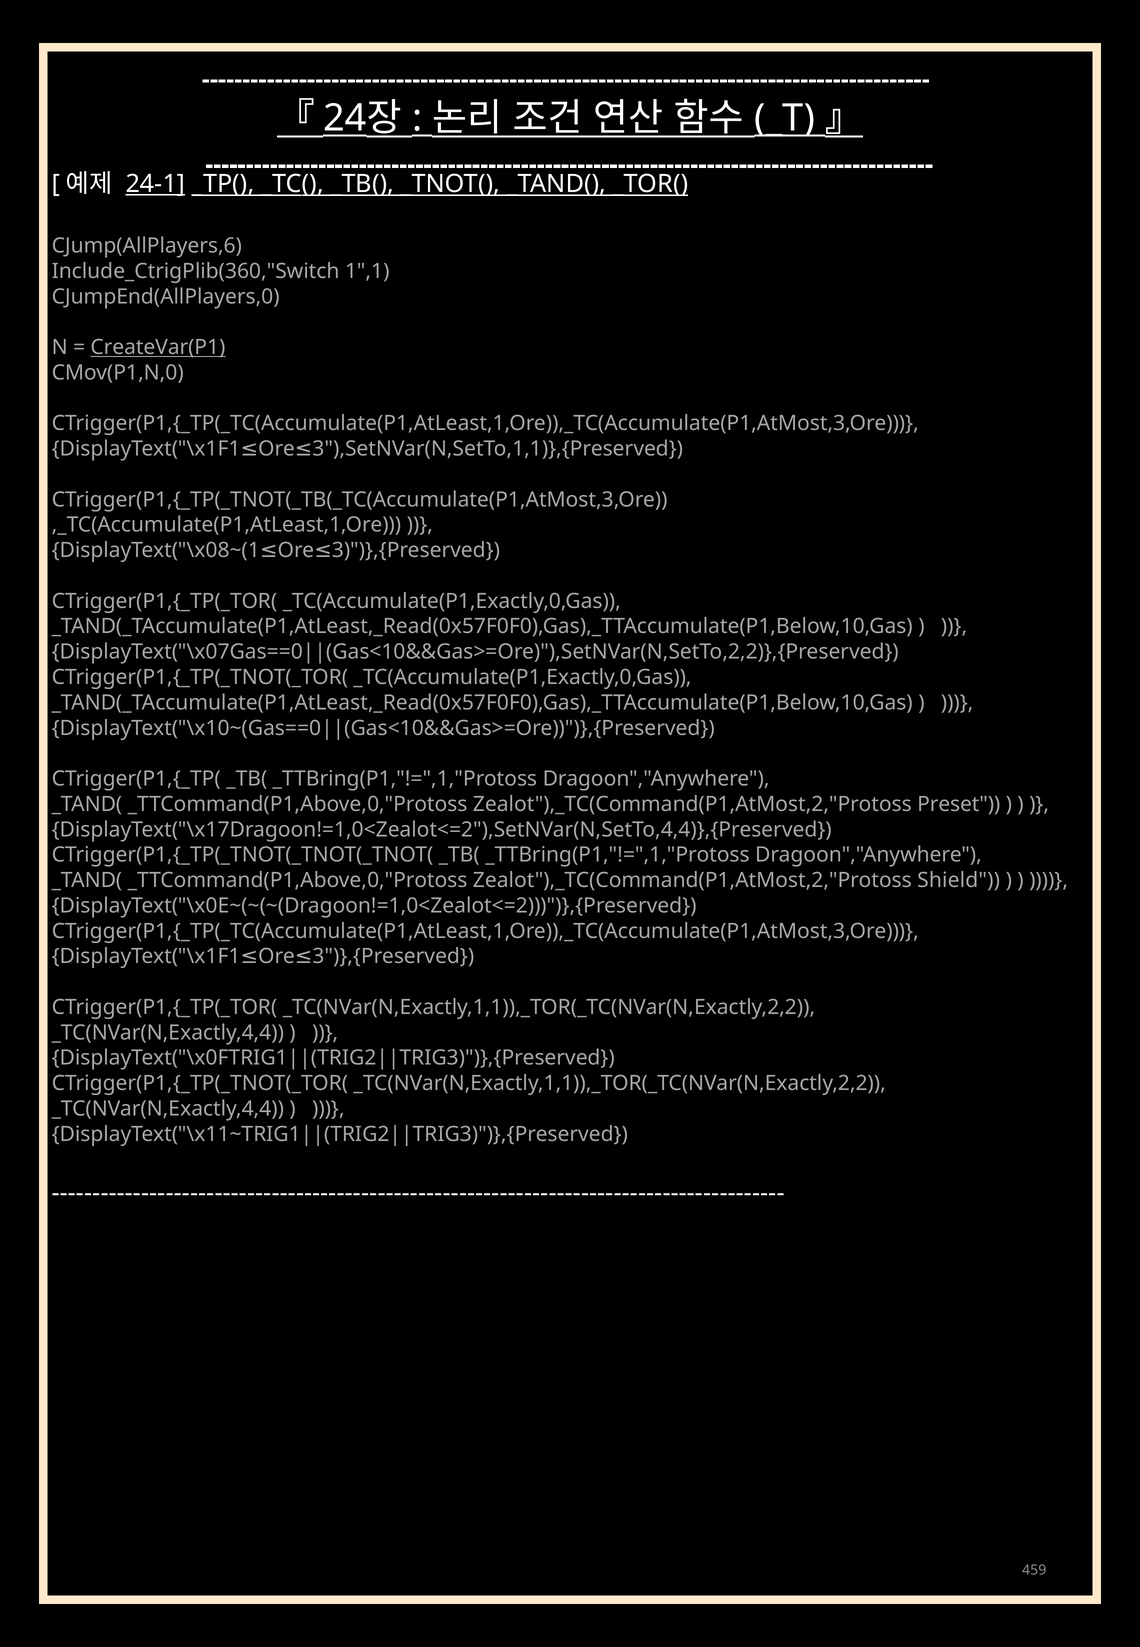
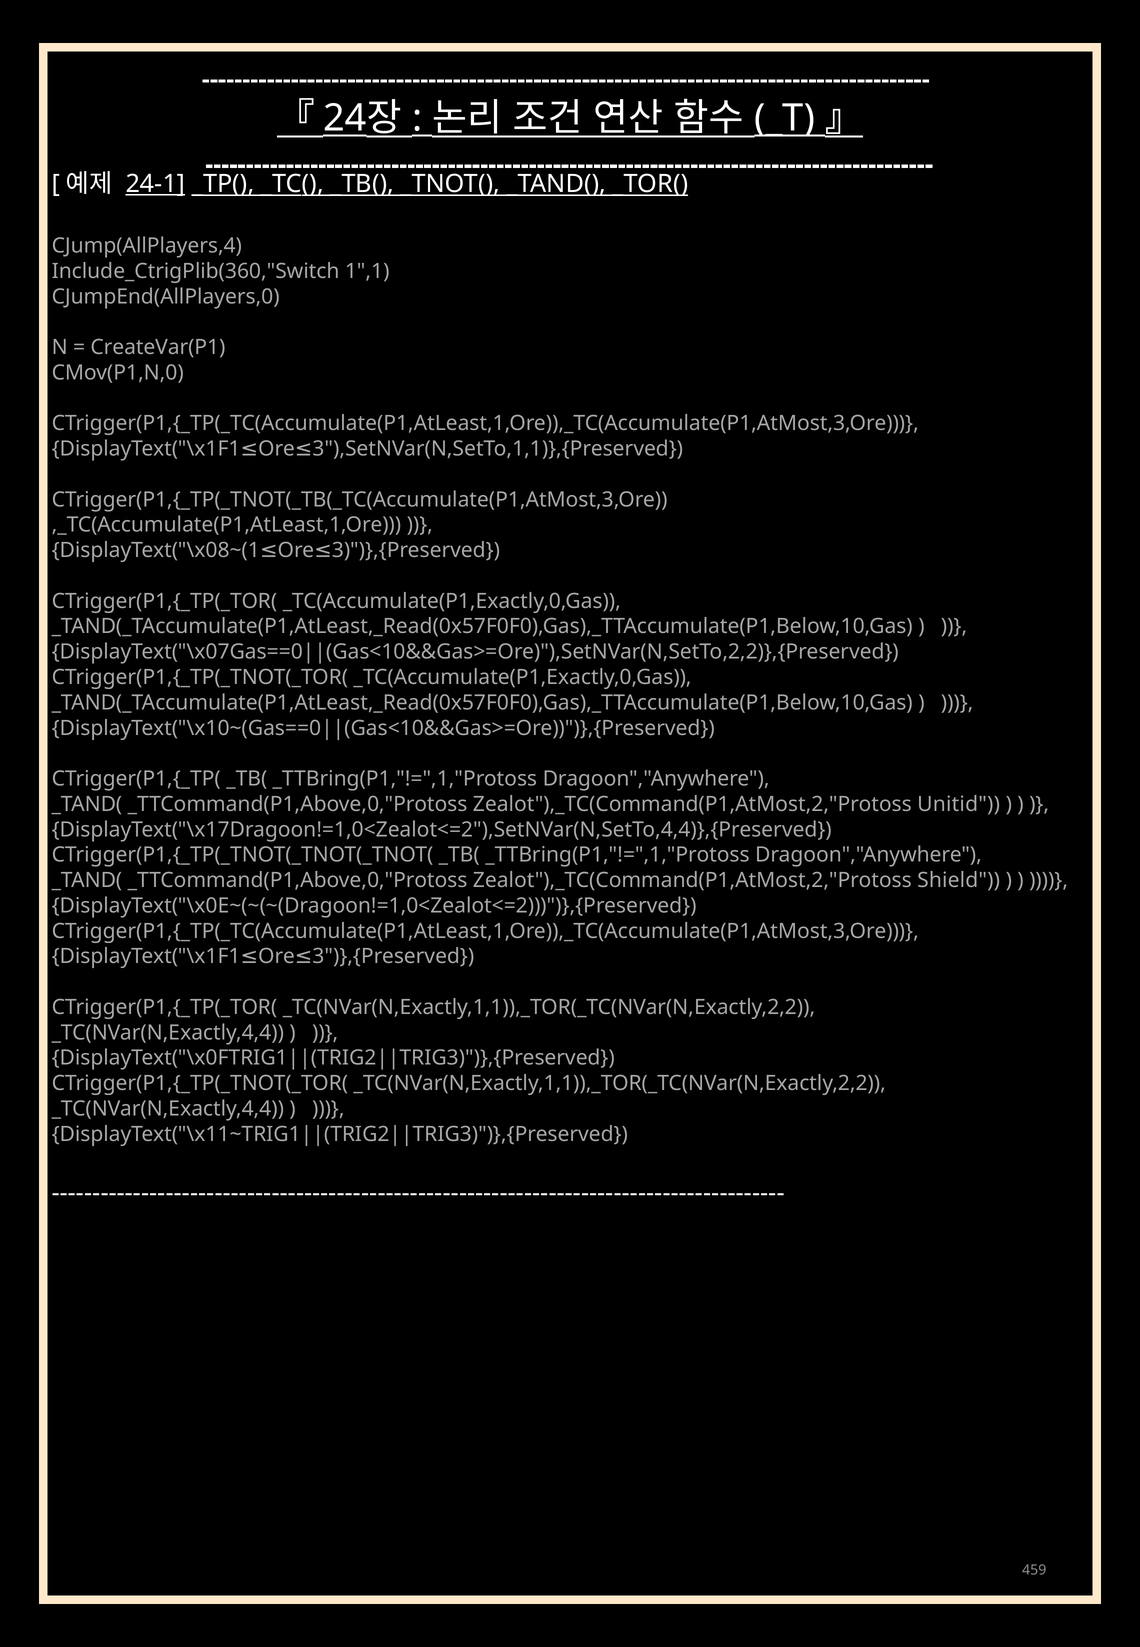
CJump(AllPlayers,6: CJump(AllPlayers,6 -> CJump(AllPlayers,4 (147, 246)
CreateVar(P1 underline: present -> none (158, 347)
Preset: Preset -> Unitid (959, 804)
